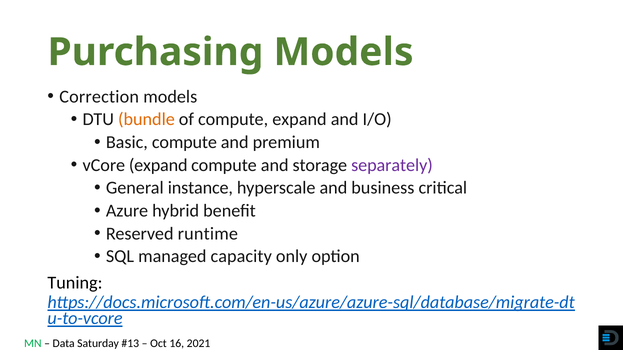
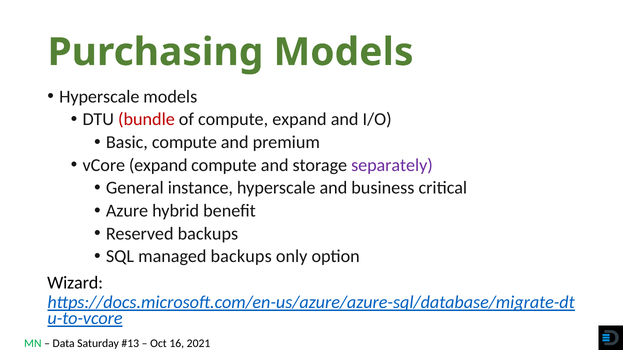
Correction: Correction -> Hyperscale (99, 97)
bundle colour: orange -> red (146, 120)
Reserved runtime: runtime -> backups (208, 234)
managed capacity: capacity -> backups (241, 257)
Tuning: Tuning -> Wizard (75, 283)
